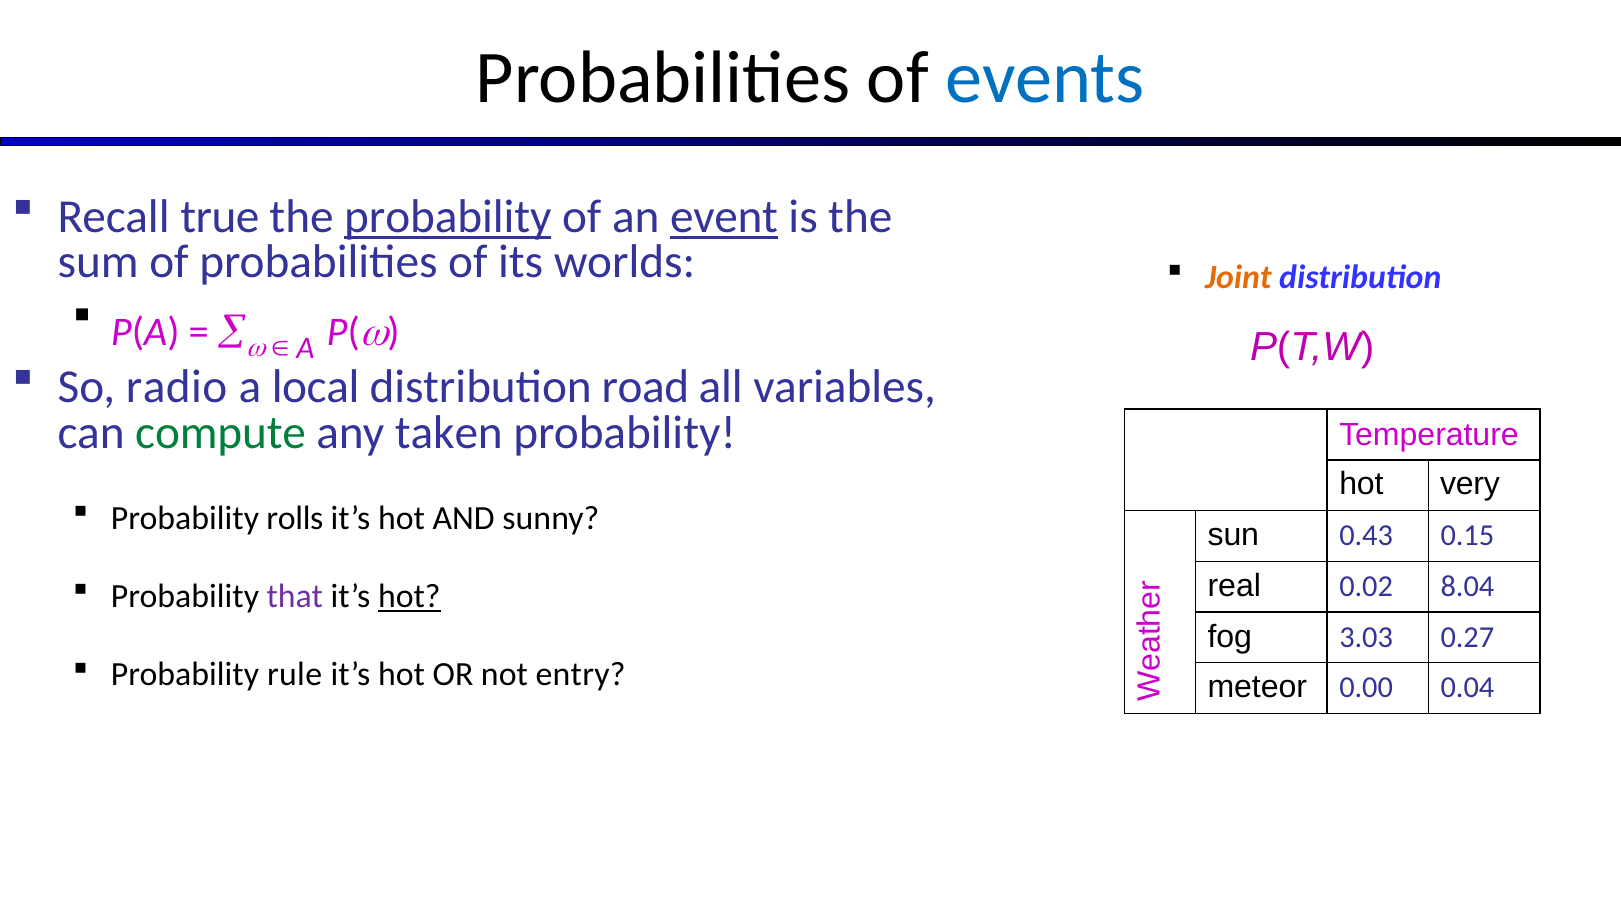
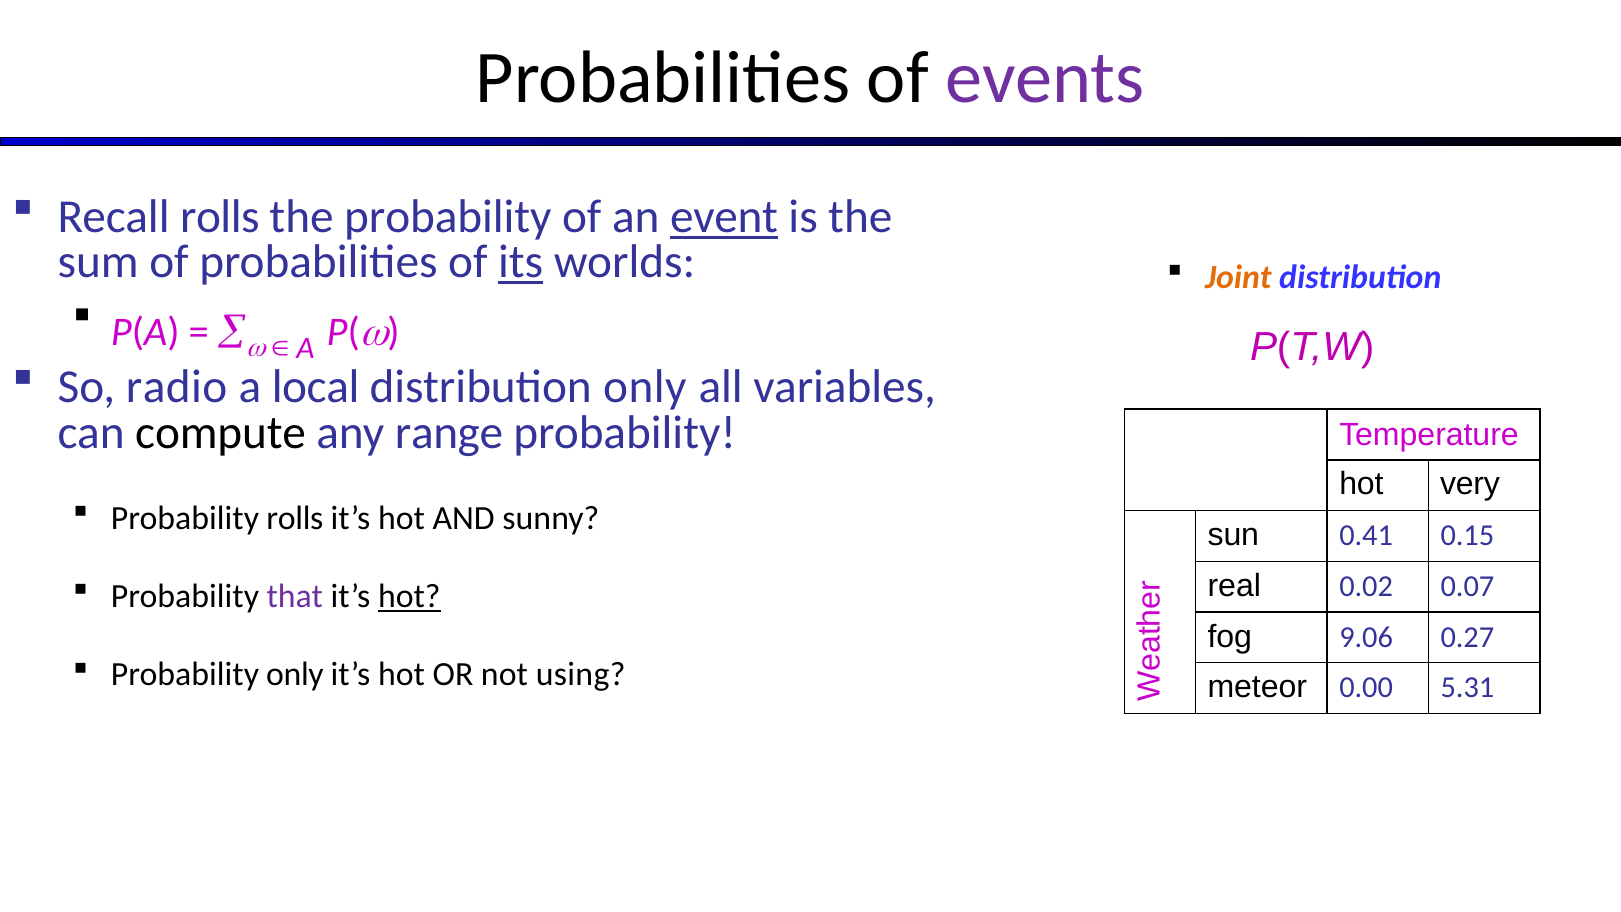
events colour: blue -> purple (1045, 78)
Recall true: true -> rolls (220, 217)
probability underline: present -> none (448, 217)
its underline: none -> present (521, 262)
distribution road: road -> only (645, 387)
compute colour: green -> black (221, 432)
taken: taken -> range (449, 432)
0.43: 0.43 -> 0.41 (1366, 535)
8.04: 8.04 -> 0.07 (1467, 586)
3.03: 3.03 -> 9.06 (1366, 637)
Probability rule: rule -> only (295, 674)
entry: entry -> using (581, 674)
0.04: 0.04 -> 5.31 (1467, 688)
